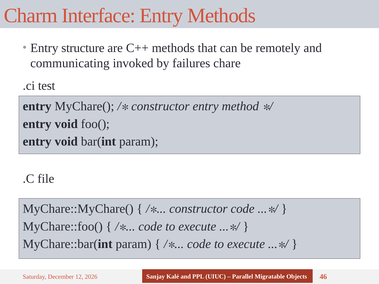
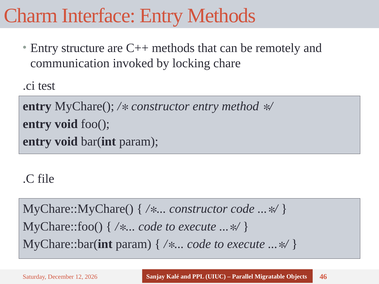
communicating: communicating -> communication (70, 63)
failures: failures -> locking (191, 63)
